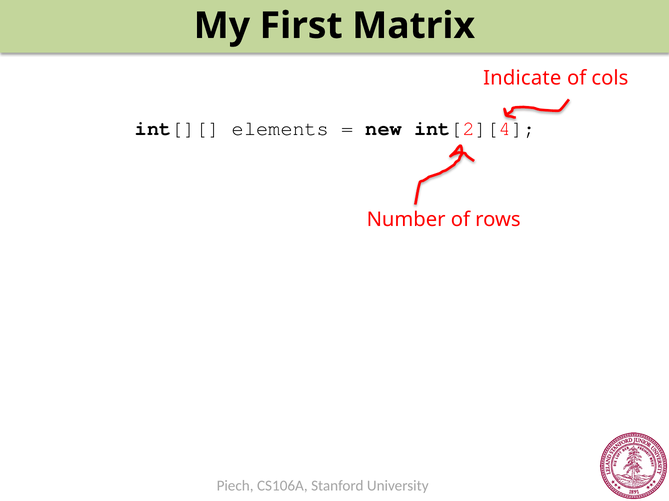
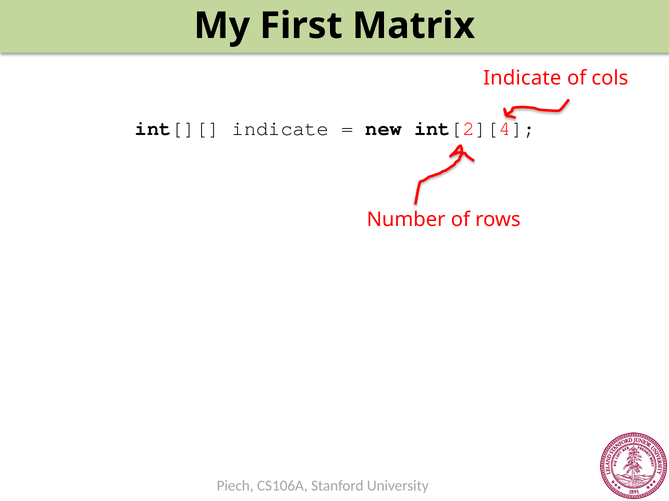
int[][ elements: elements -> indicate (281, 129)
